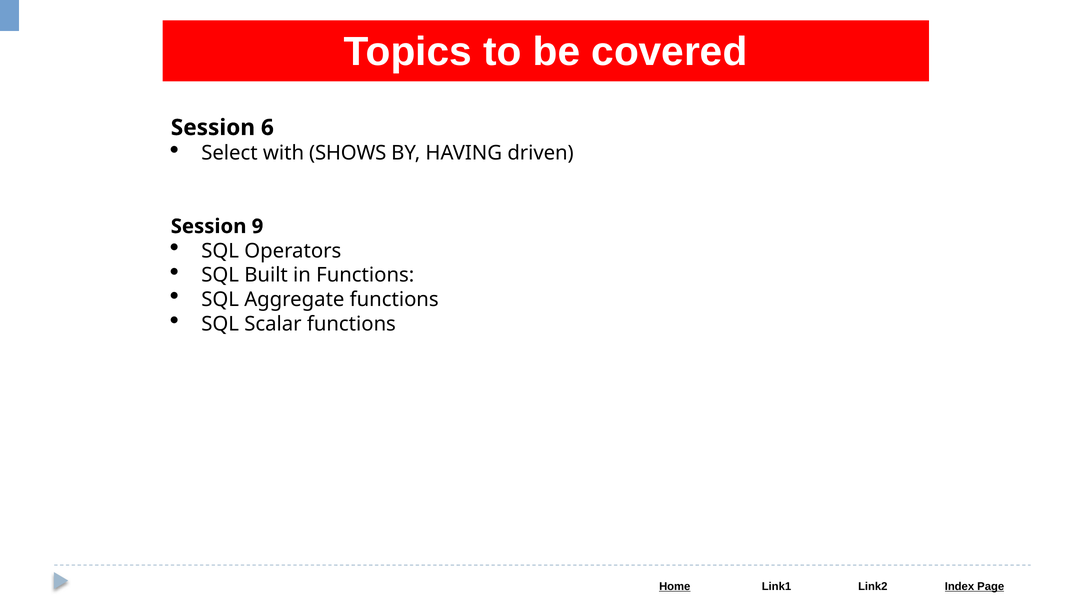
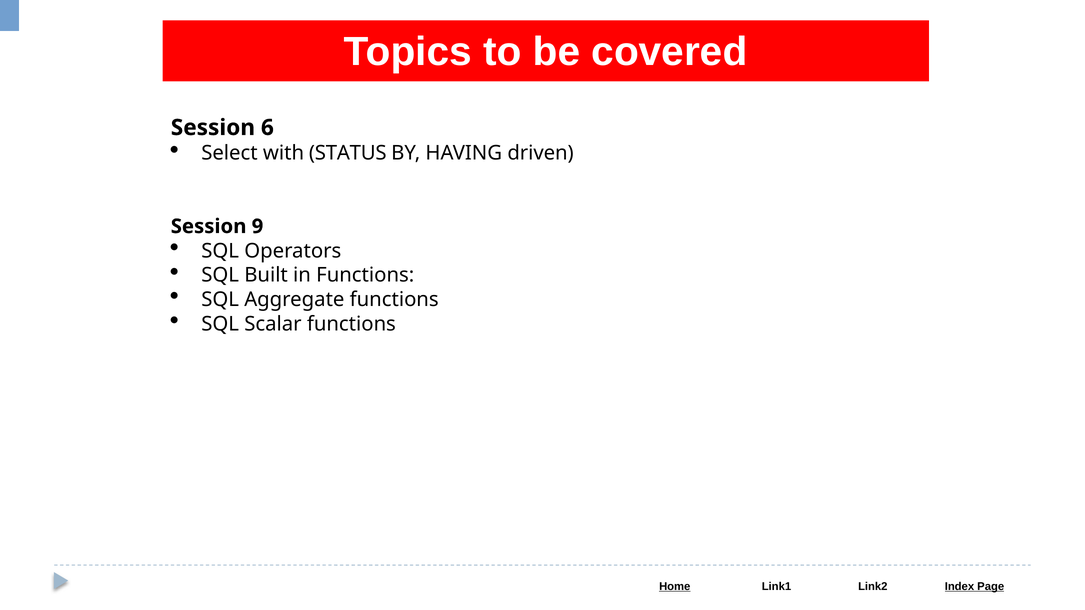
SHOWS: SHOWS -> STATUS (348, 153)
